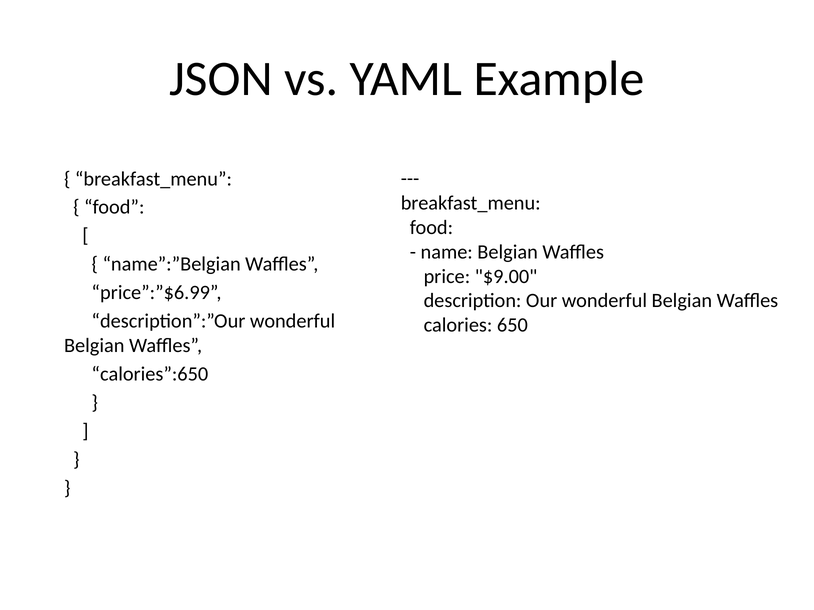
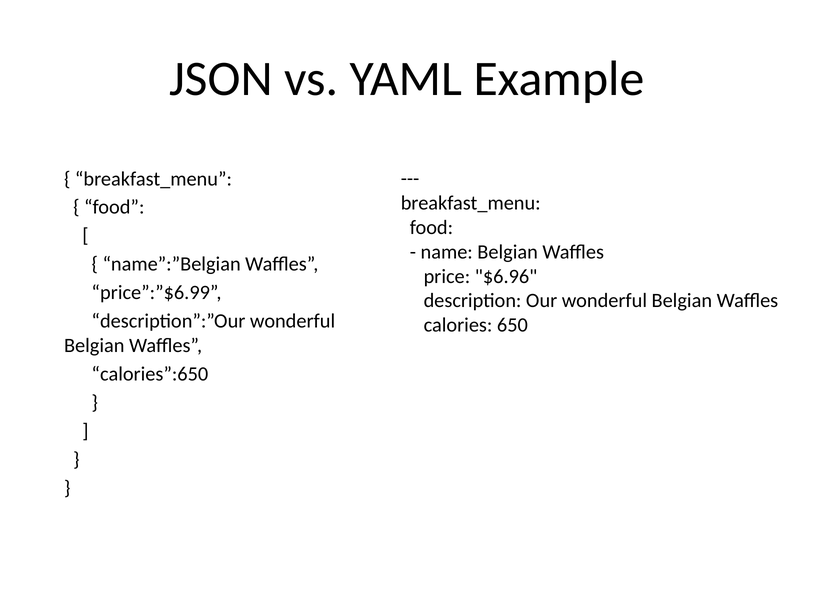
$9.00: $9.00 -> $6.96 (506, 277)
